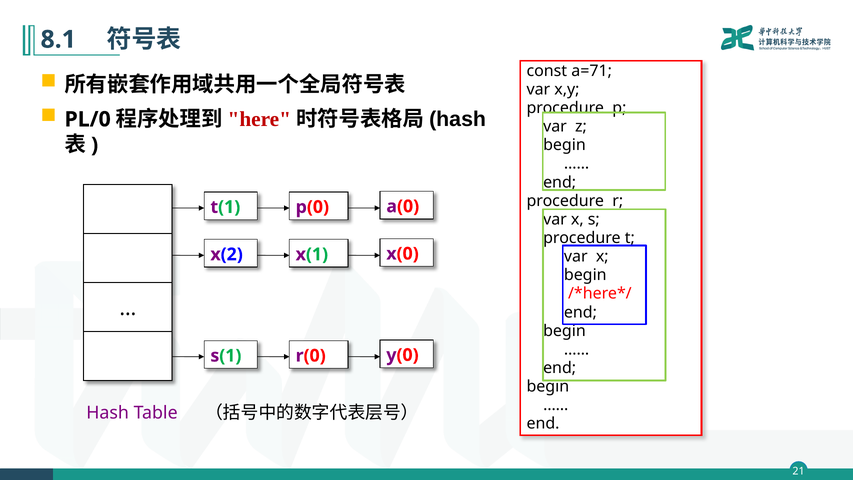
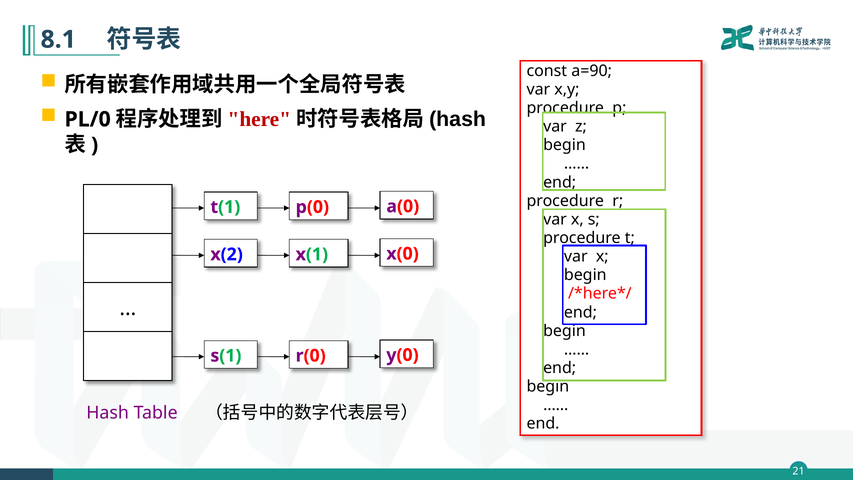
a=71: a=71 -> a=90 (592, 71)
